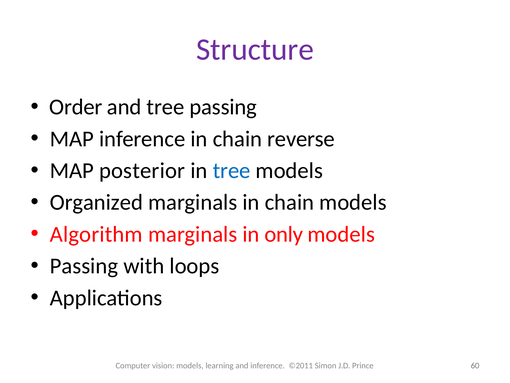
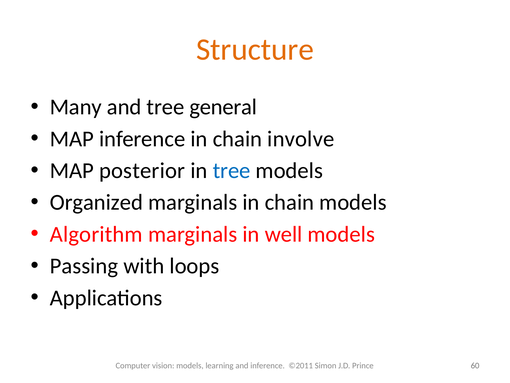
Structure colour: purple -> orange (255, 49)
Order: Order -> Many (76, 107)
tree passing: passing -> general (223, 107)
reverse: reverse -> involve (301, 139)
only: only -> well (284, 234)
